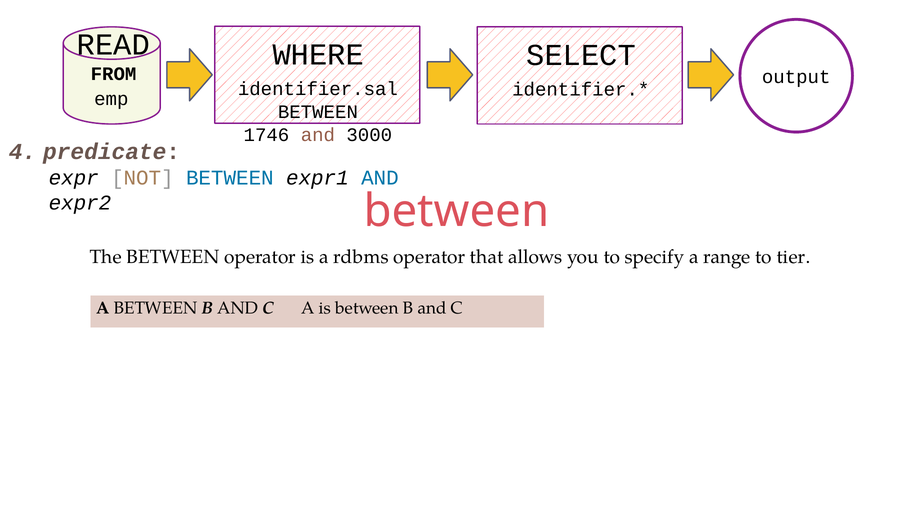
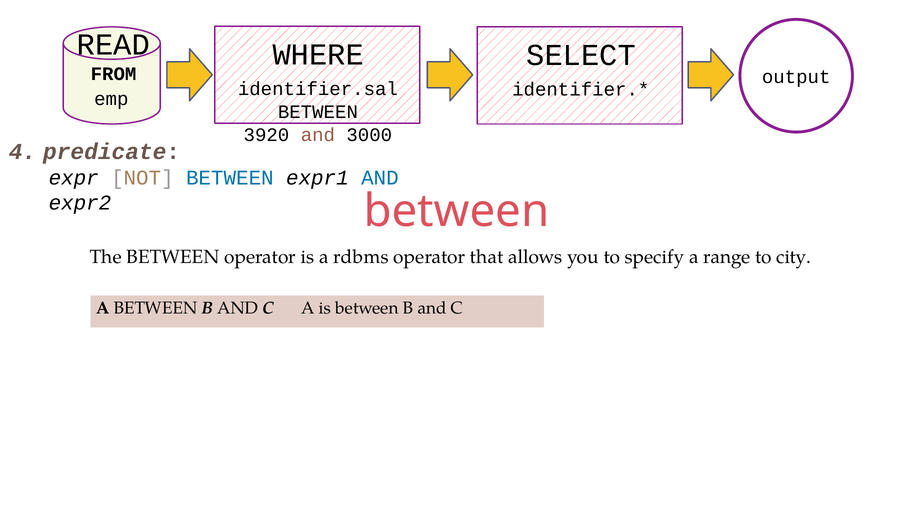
1746: 1746 -> 3920 (266, 135)
tier: tier -> city (794, 257)
